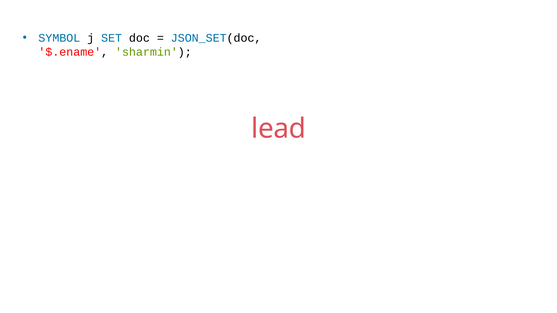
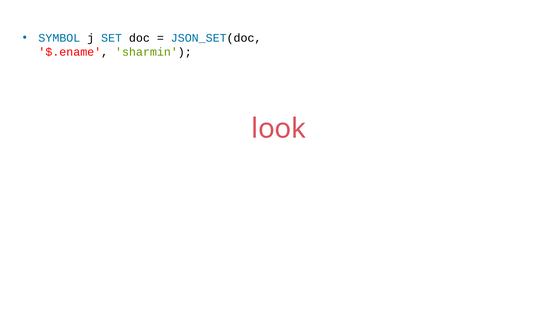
lead: lead -> look (279, 129)
